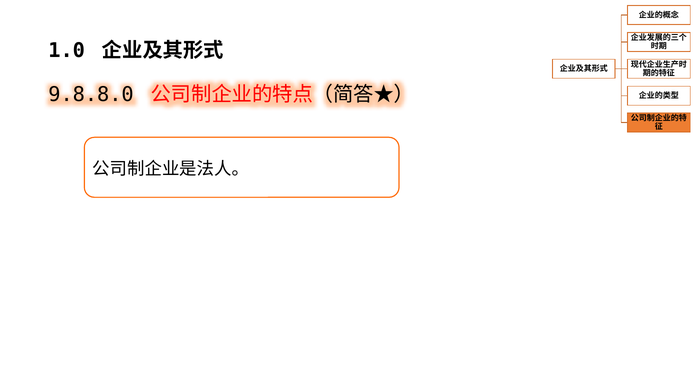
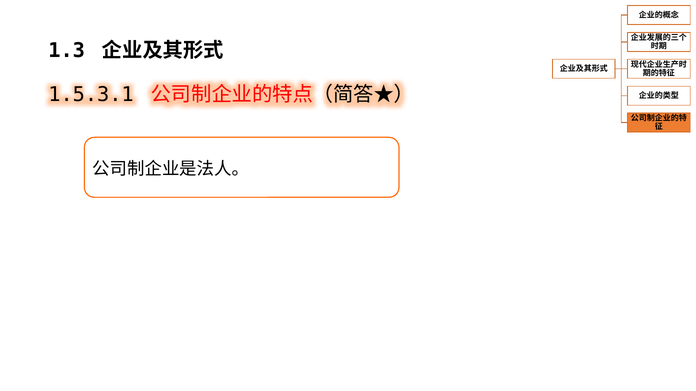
1.0: 1.0 -> 1.3 (67, 51)
9.8.8.0: 9.8.8.0 -> 1.5.3.1 (91, 95)
